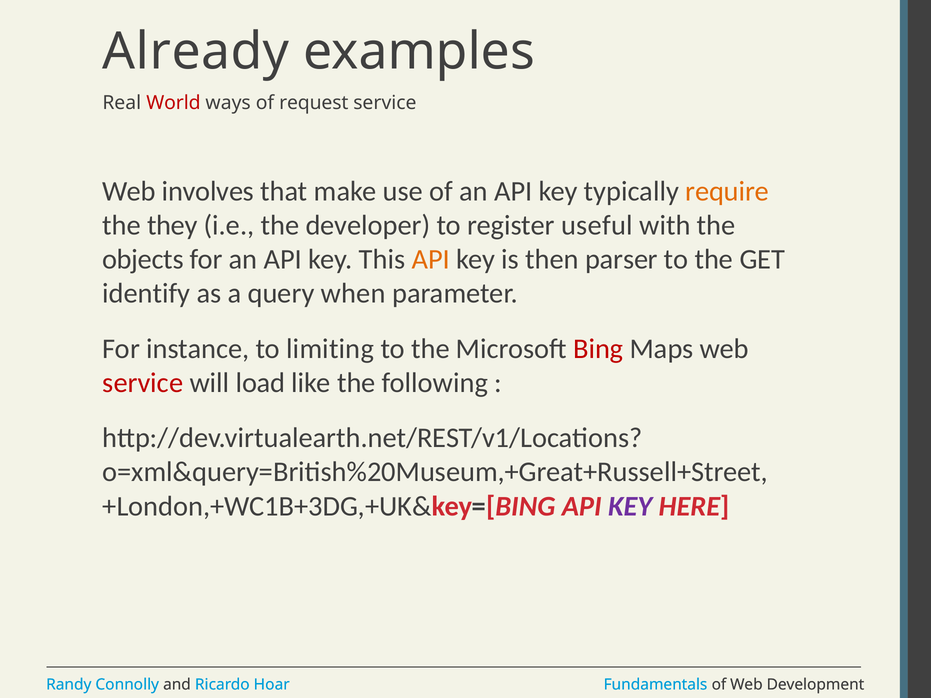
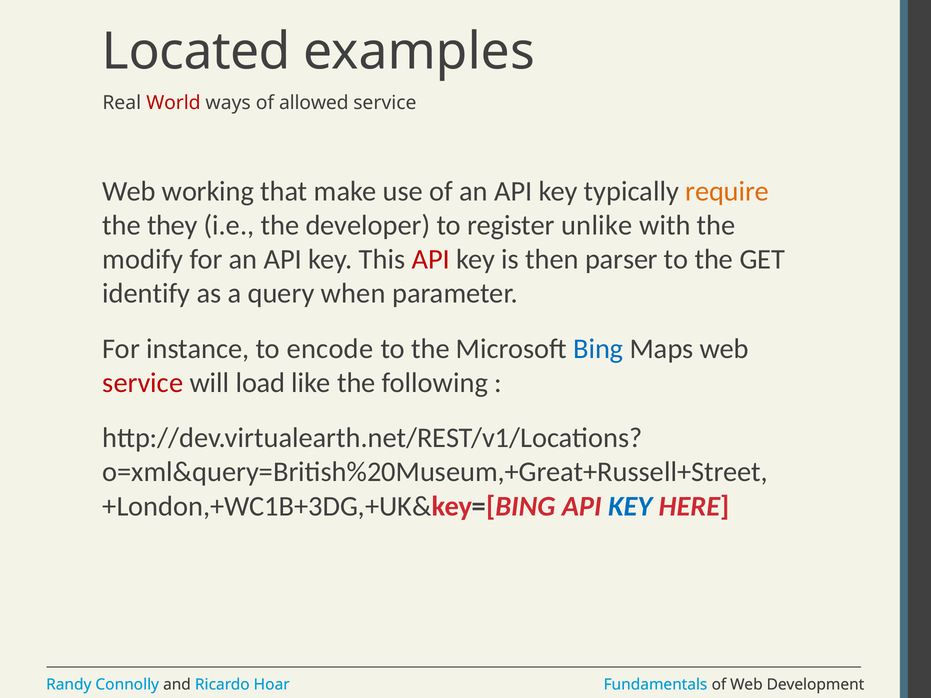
Already: Already -> Located (196, 52)
request: request -> allowed (314, 103)
involves: involves -> working (208, 191)
useful: useful -> unlike (597, 225)
objects: objects -> modify (143, 259)
API colour: orange -> red (431, 259)
limiting: limiting -> encode (330, 349)
Bing colour: red -> blue (598, 349)
KEY colour: purple -> blue (630, 506)
